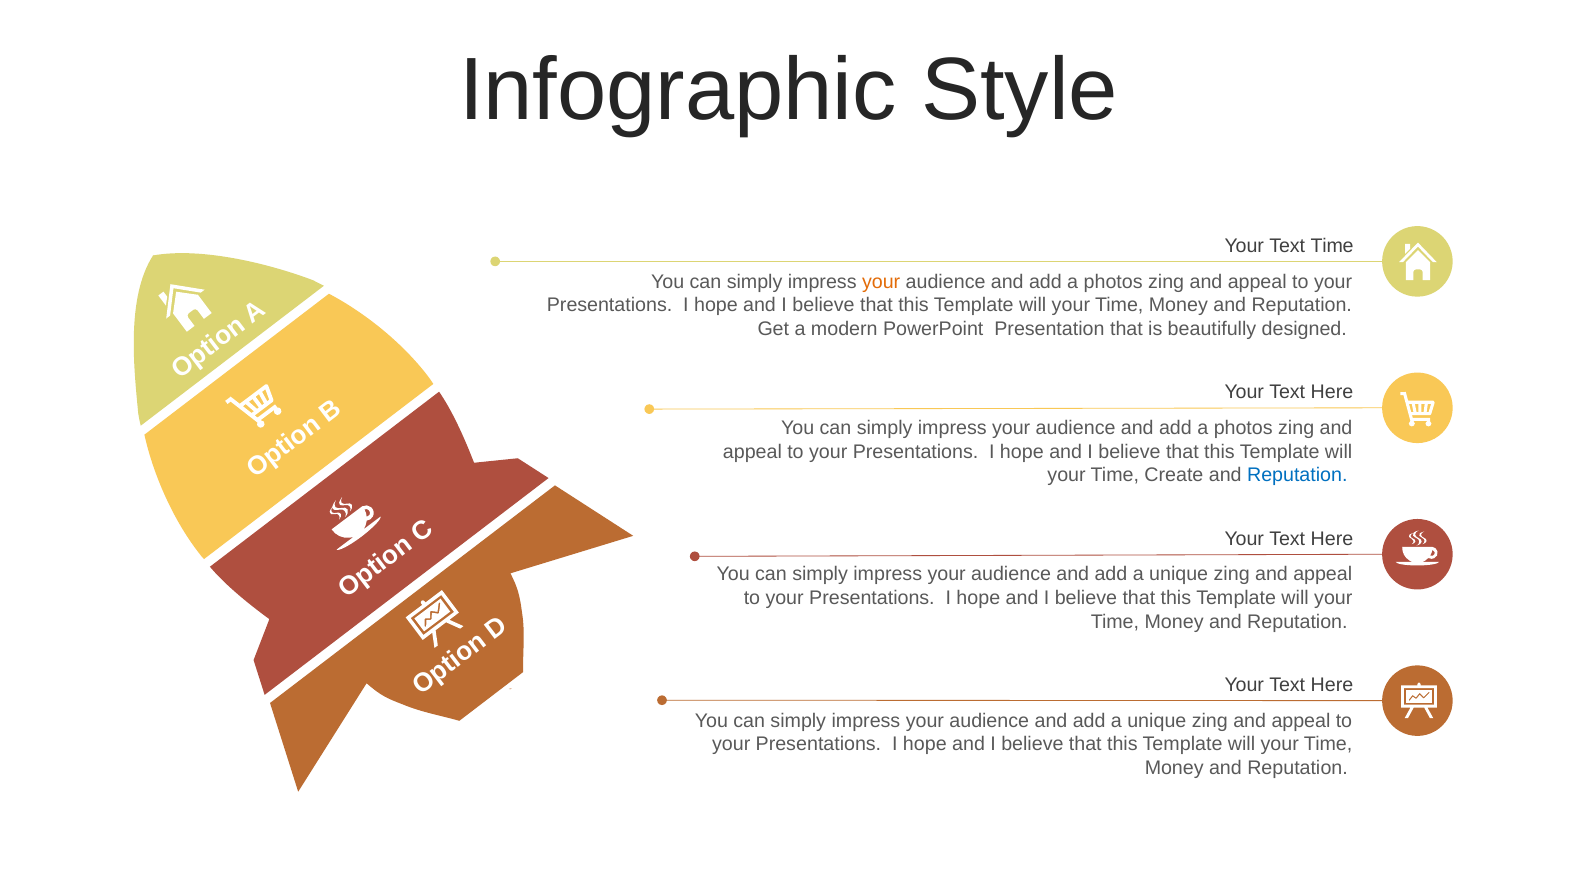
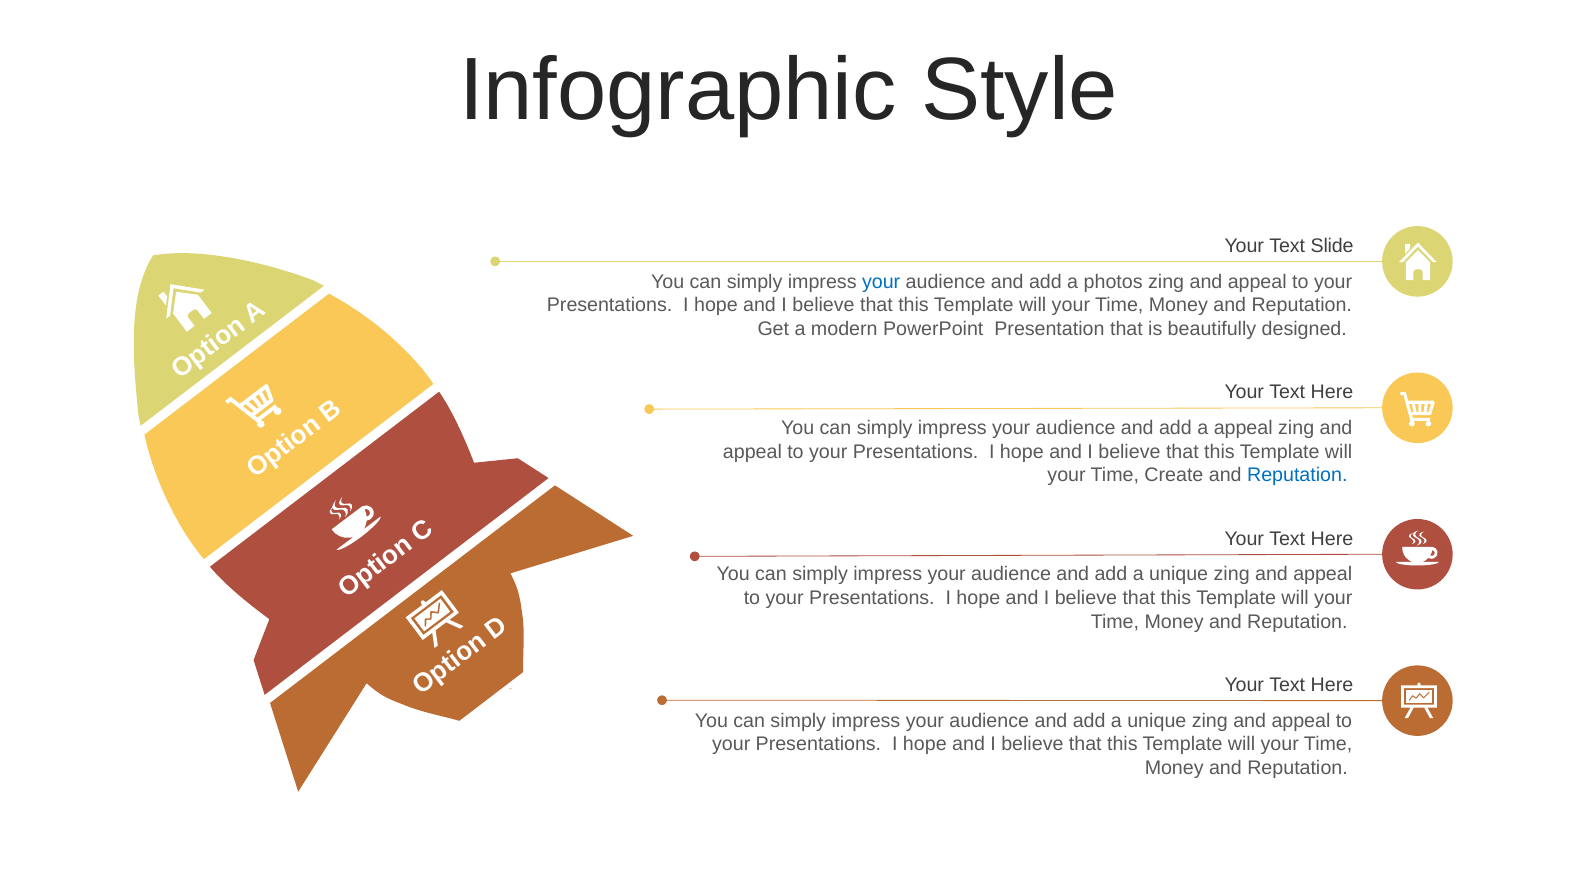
Text Time: Time -> Slide (1332, 246)
your colour: orange -> blue (881, 282)
photos: photos -> appeal (1243, 428)
